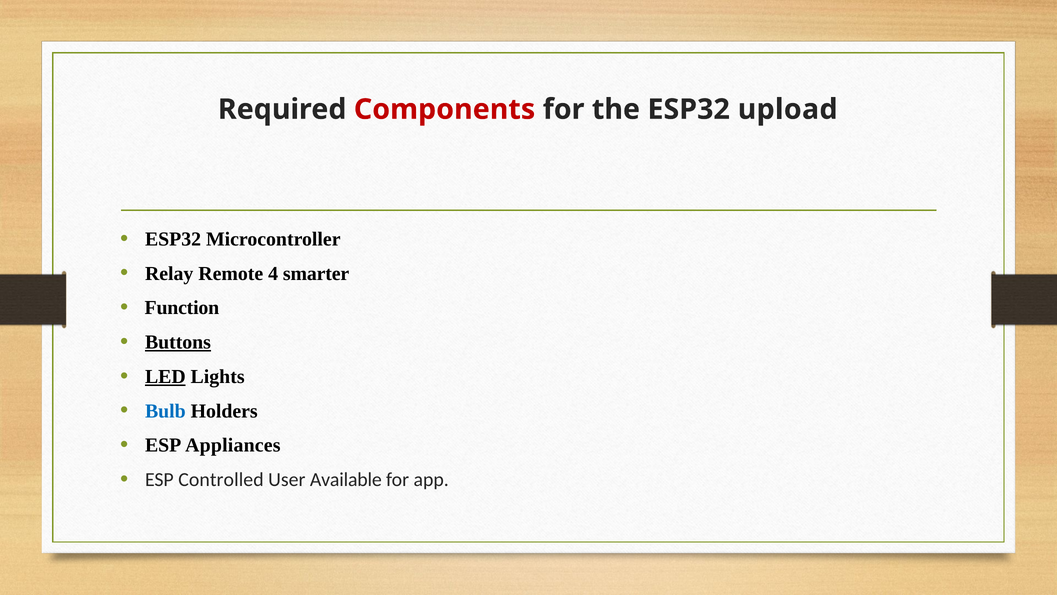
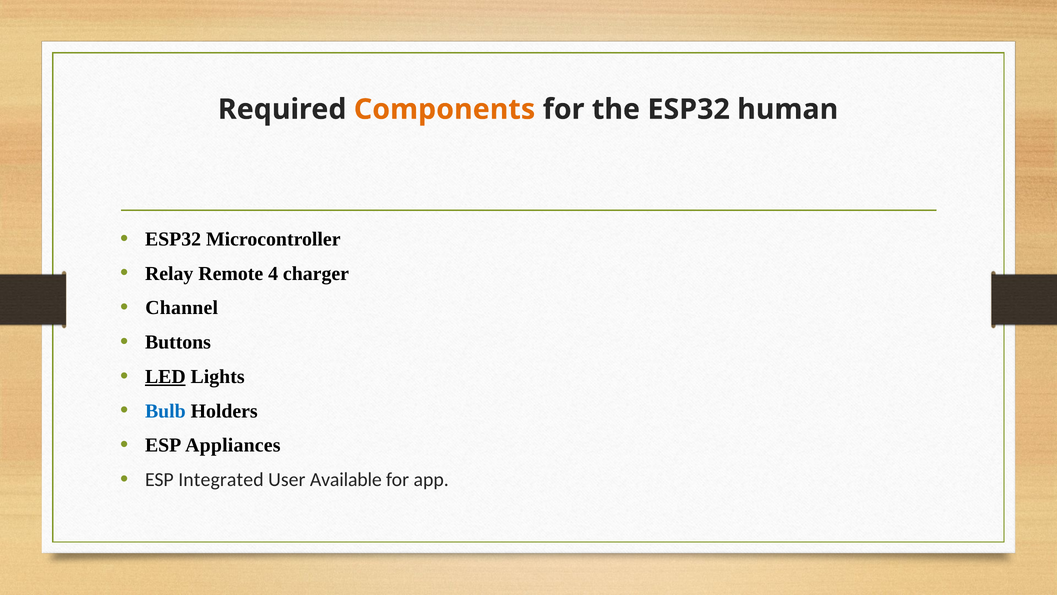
Components colour: red -> orange (445, 109)
upload: upload -> human (788, 109)
smarter: smarter -> charger (316, 273)
Function: Function -> Channel (182, 308)
Buttons underline: present -> none (178, 342)
Controlled: Controlled -> Integrated (221, 479)
